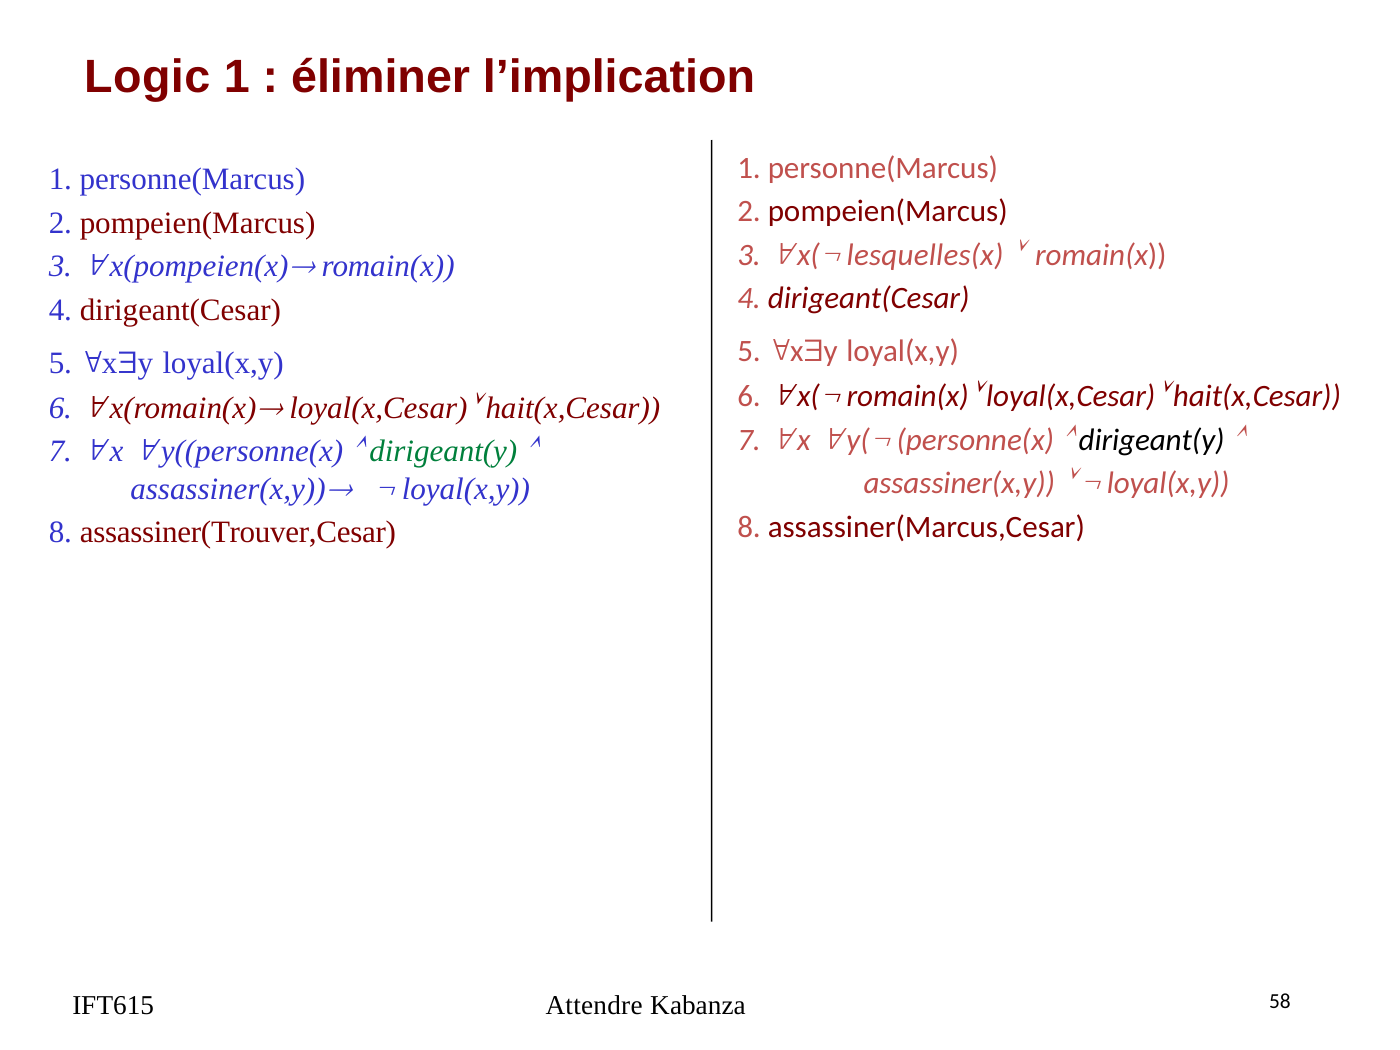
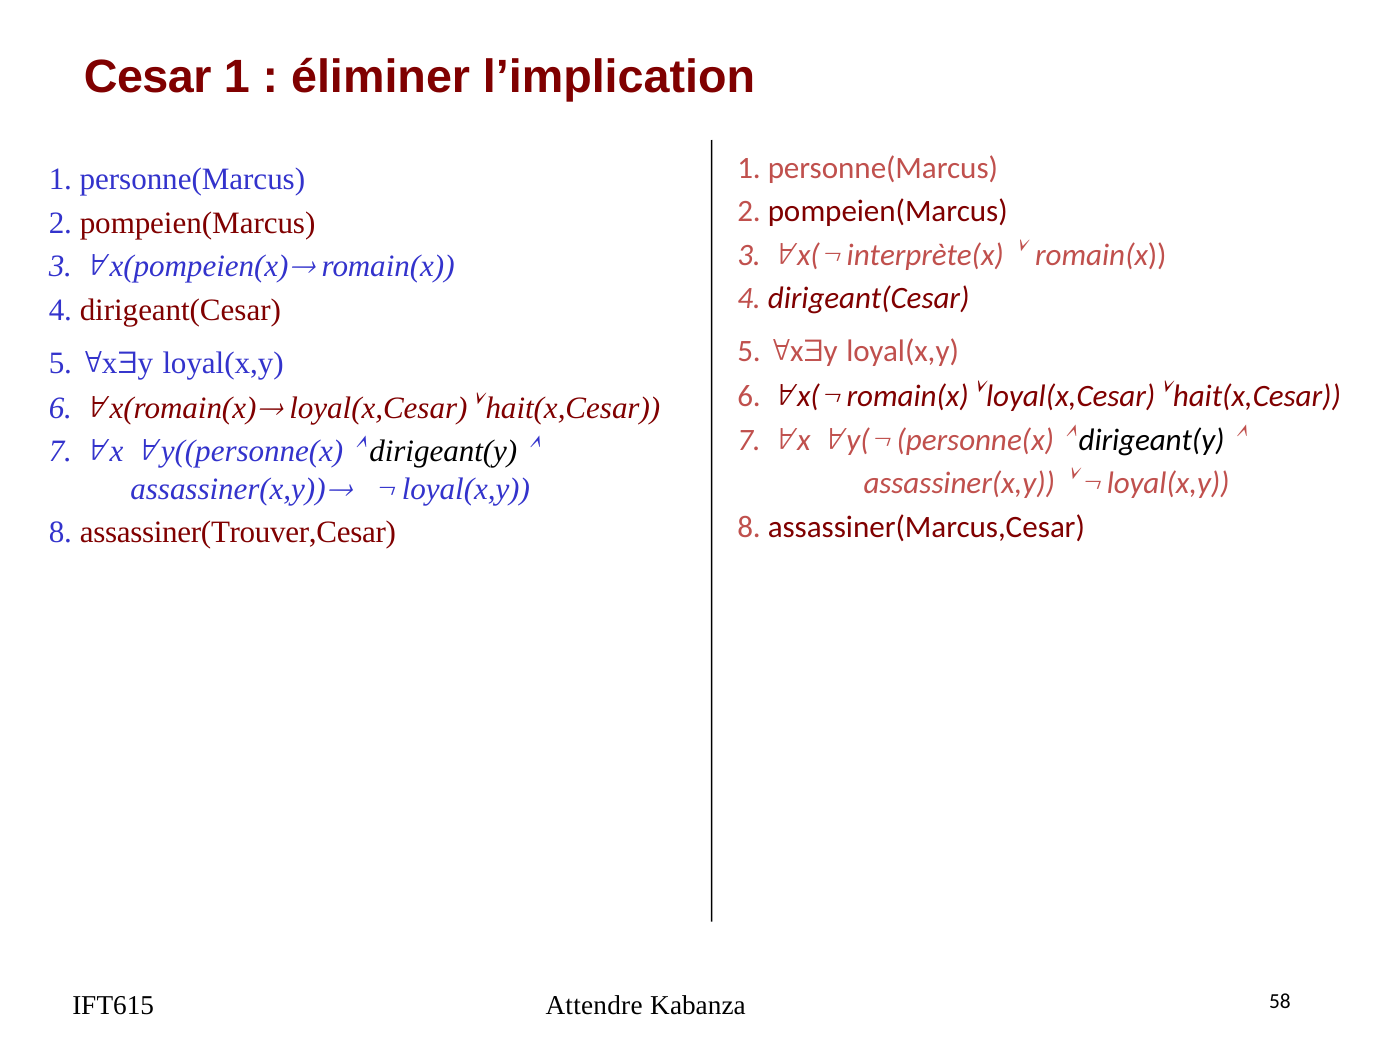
Logic: Logic -> Cesar (148, 78)
lesquelles(x: lesquelles(x -> interprète(x (925, 255)
dirigeant(y colour: green -> black (443, 452)
